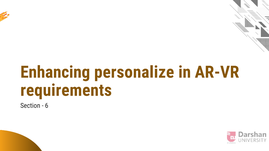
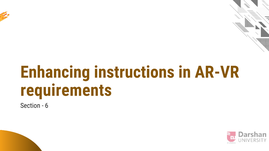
personalize: personalize -> instructions (134, 72)
